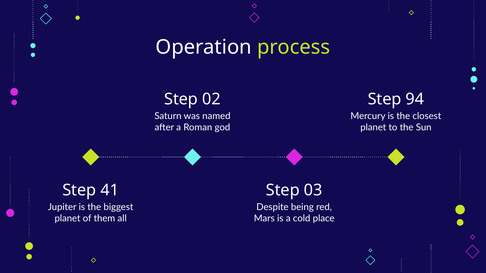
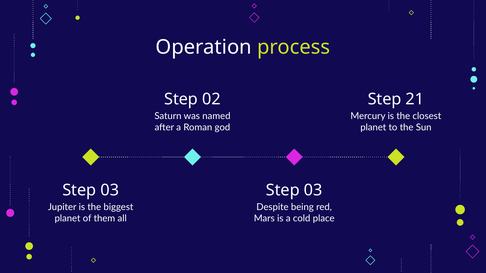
94: 94 -> 21 (415, 99)
41: 41 -> 03 (110, 190)
